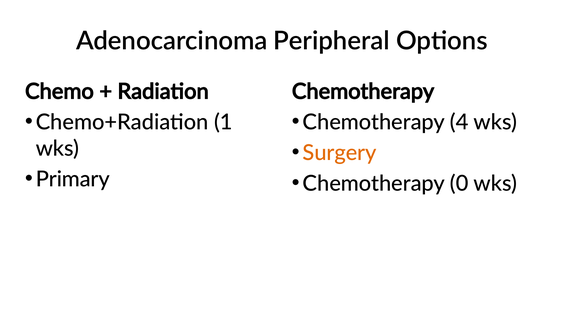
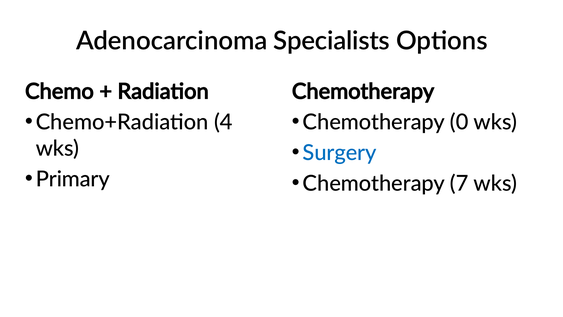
Peripheral: Peripheral -> Specialists (332, 41)
1: 1 -> 4 (223, 122)
4: 4 -> 0 (459, 122)
Surgery colour: orange -> blue (340, 153)
0: 0 -> 7 (459, 183)
